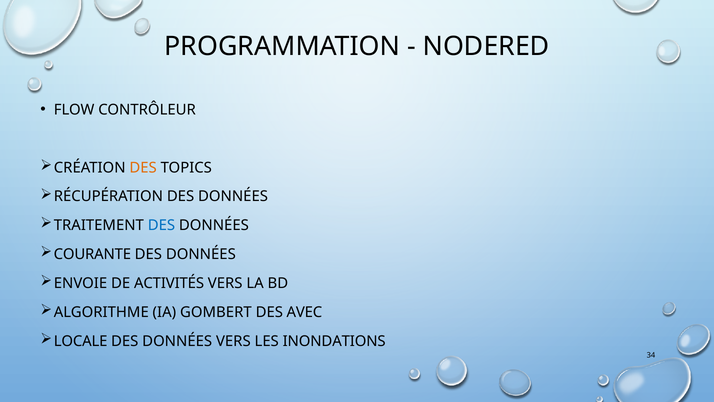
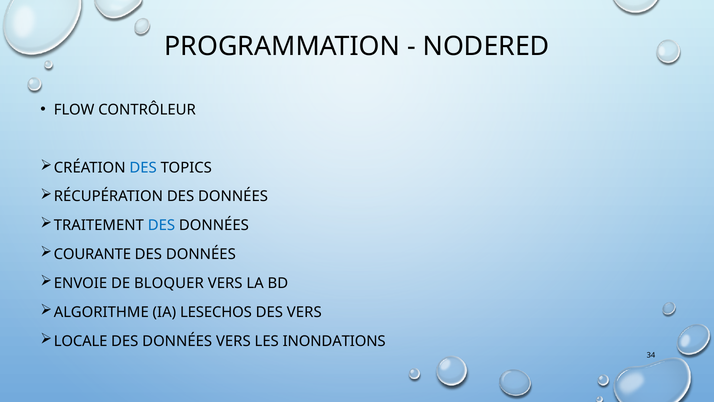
DES colour: orange -> blue (143, 167)
ACTIVITÉS: ACTIVITÉS -> BLOQUER (169, 283)
GOMBERT: GOMBERT -> LESECHOS (216, 312)
DES AVEC: AVEC -> VERS (304, 312)
